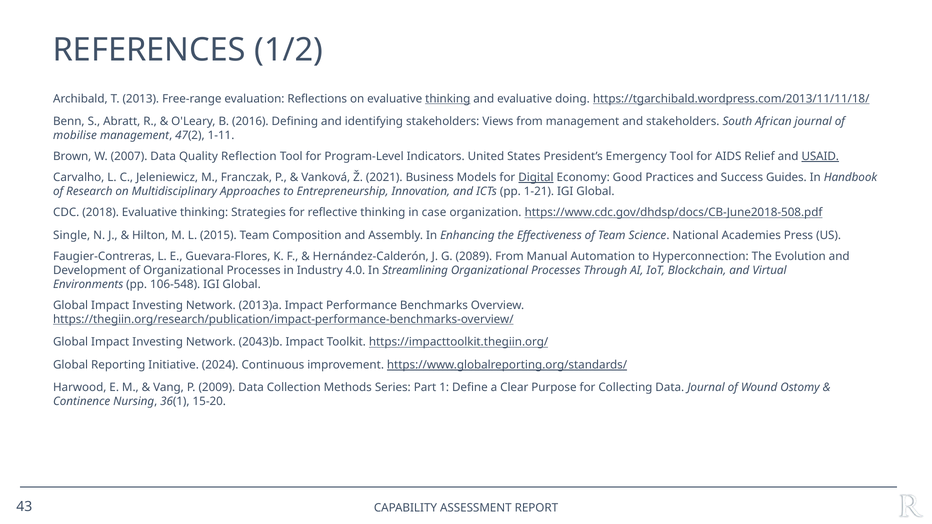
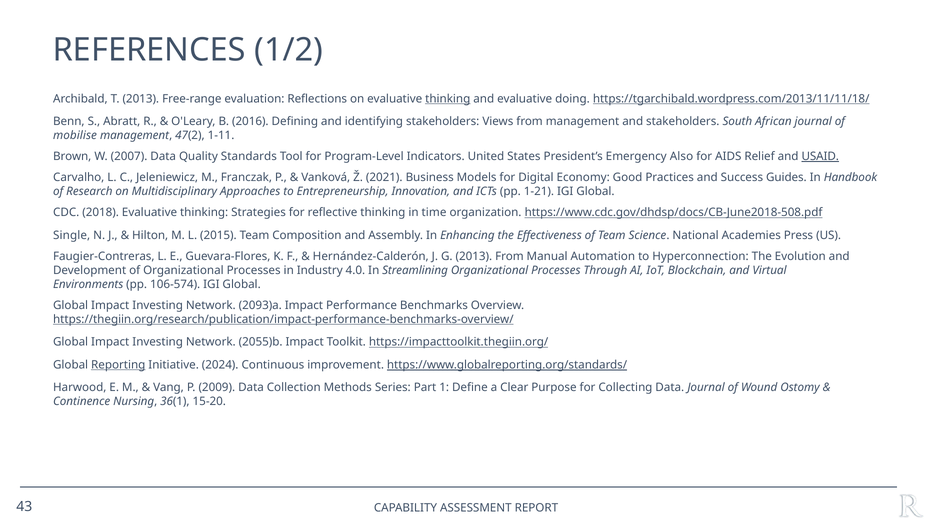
Reflection: Reflection -> Standards (249, 157)
Emergency Tool: Tool -> Also (681, 157)
Digital underline: present -> none (536, 178)
case: case -> time (434, 213)
G 2089: 2089 -> 2013 (474, 256)
106-548: 106-548 -> 106-574 (175, 284)
2013)a: 2013)a -> 2093)a (260, 305)
2043)b: 2043)b -> 2055)b (261, 342)
Reporting underline: none -> present (118, 365)
